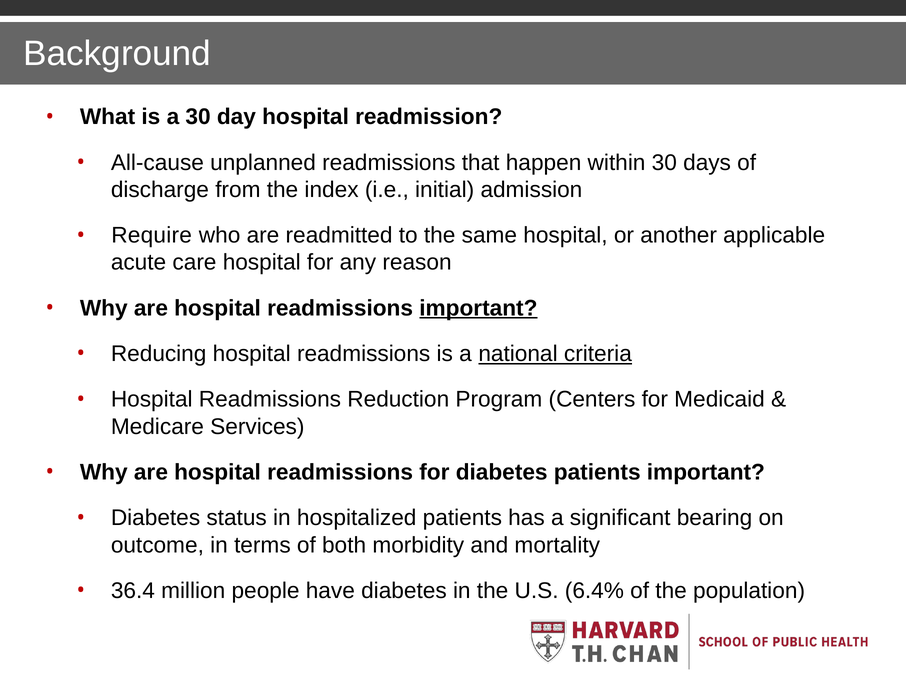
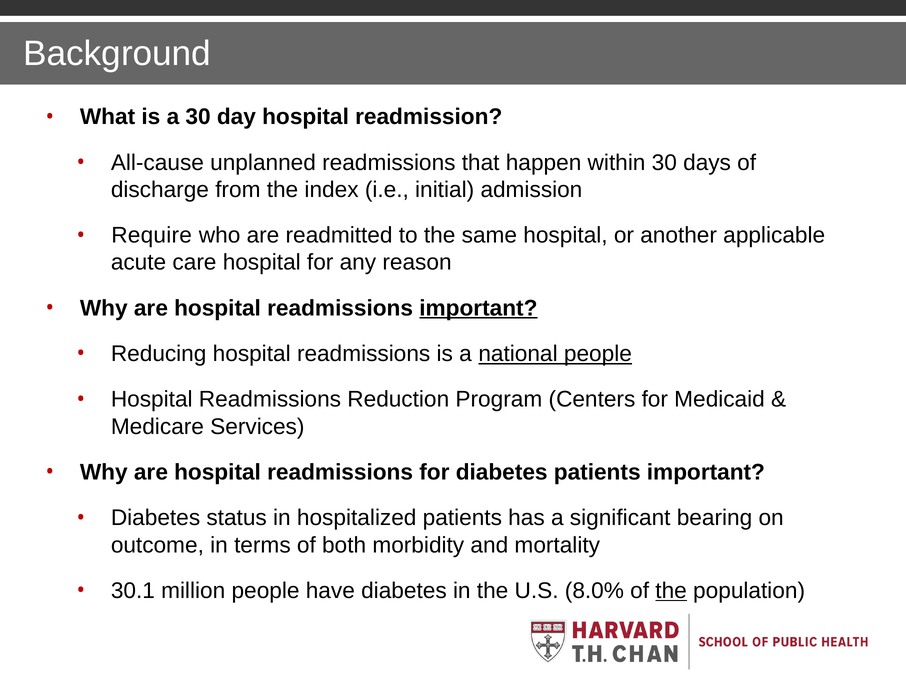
national criteria: criteria -> people (598, 354)
36.4: 36.4 -> 30.1 (133, 591)
6.4%: 6.4% -> 8.0% (594, 591)
the underline: none -> present (671, 591)
